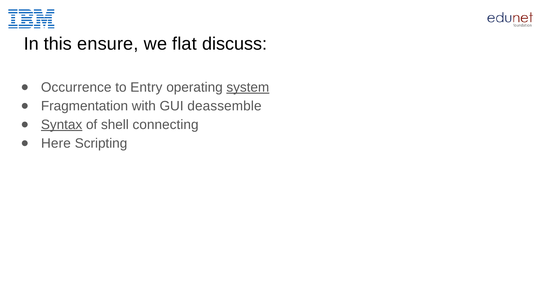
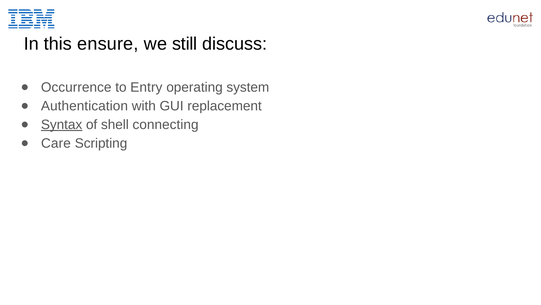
flat: flat -> still (185, 44)
system underline: present -> none (248, 87)
Fragmentation: Fragmentation -> Authentication (84, 106)
deassemble: deassemble -> replacement (225, 106)
Here: Here -> Care (56, 143)
